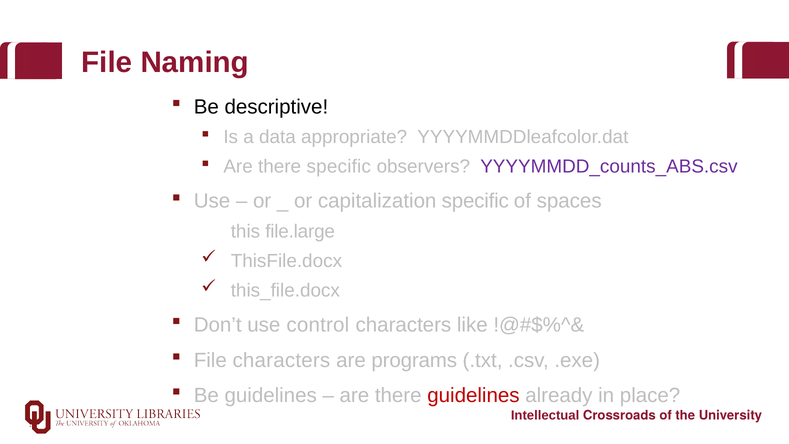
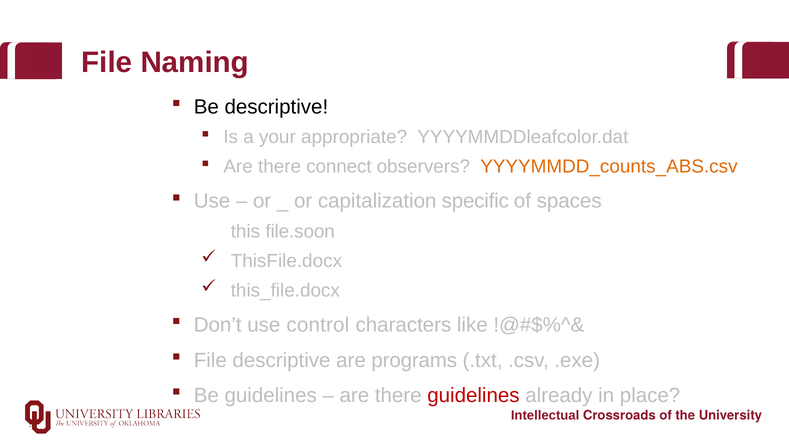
data: data -> your (277, 137)
there specific: specific -> connect (339, 167)
YYYYMMDD_counts_ABS.csv colour: purple -> orange (609, 167)
file.large: file.large -> file.soon (300, 231)
File characters: characters -> descriptive (281, 360)
